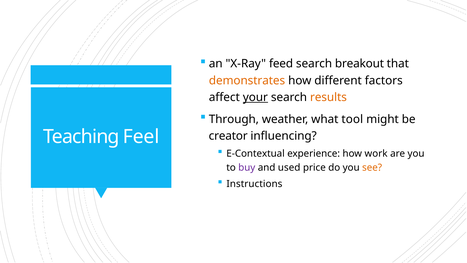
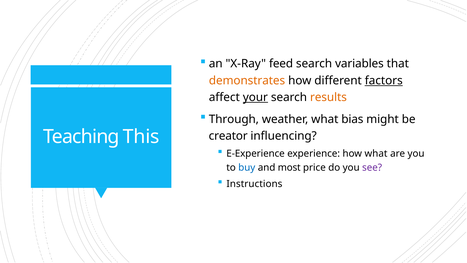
breakout: breakout -> variables (359, 64)
factors underline: none -> present (384, 81)
tool: tool -> bias (352, 119)
Feel: Feel -> This (141, 137)
E-Contextual: E-Contextual -> E-Experience (256, 153)
how work: work -> what (376, 153)
buy colour: purple -> blue (247, 167)
used: used -> most (289, 167)
see colour: orange -> purple (372, 167)
